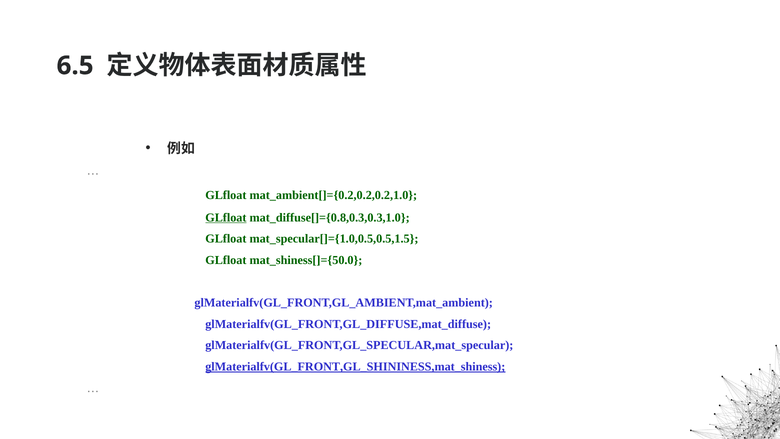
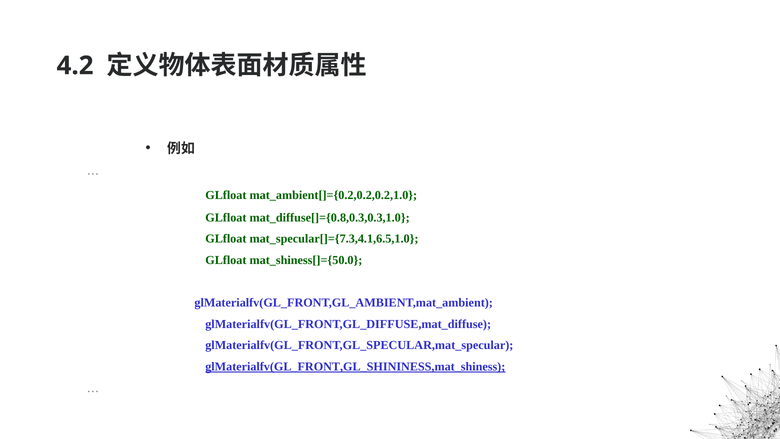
6.5: 6.5 -> 4.2 (75, 66)
GLfloat underline: present -> none (226, 217)
mat_specular[]={1.0,0.5,0.5,1.5: mat_specular[]={1.0,0.5,0.5,1.5 -> mat_specular[]={7.3,4.1,6.5,1.0 (334, 239)
